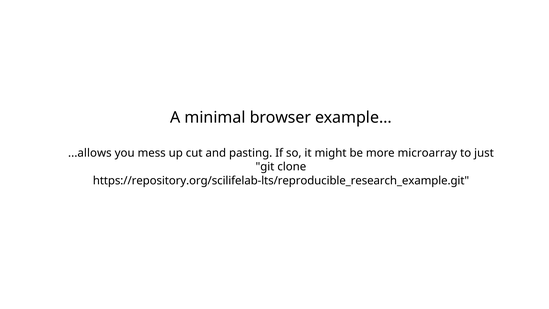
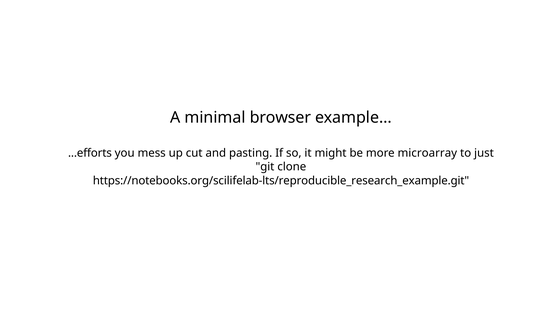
...allows: ...allows -> ...efforts (90, 153)
https://repository.org/scilifelab-lts/reproducible_research_example.git: https://repository.org/scilifelab-lts/reproducible_research_example.git -> https://notebooks.org/scilifelab-lts/reproducible_research_example.git (281, 180)
